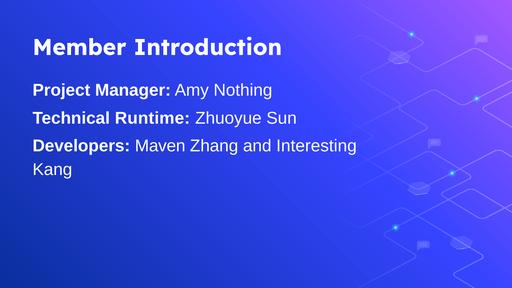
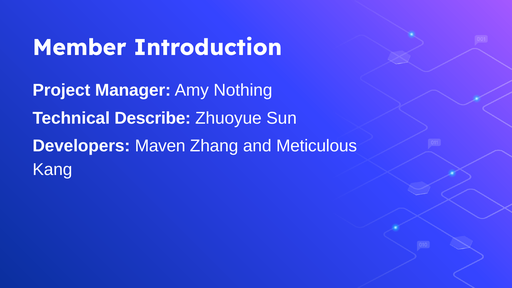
Runtime: Runtime -> Describe (153, 118)
Interesting: Interesting -> Meticulous (317, 146)
